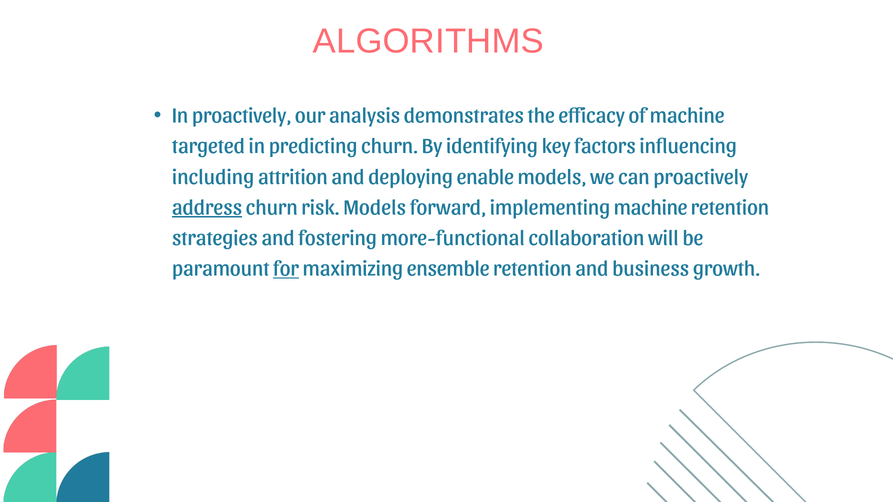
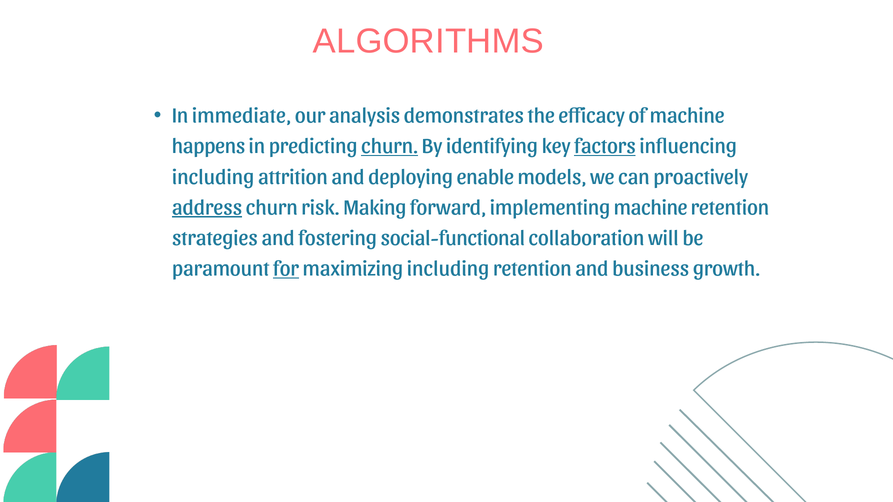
In proactively: proactively -> immediate (241, 116)
targeted: targeted -> happens (209, 146)
churn underline: none -> present (390, 146)
factors underline: none -> present (605, 146)
risk Models: Models -> Making (375, 208)
more-functional: more-functional -> social-functional (453, 238)
maximizing ensemble: ensemble -> including (448, 269)
